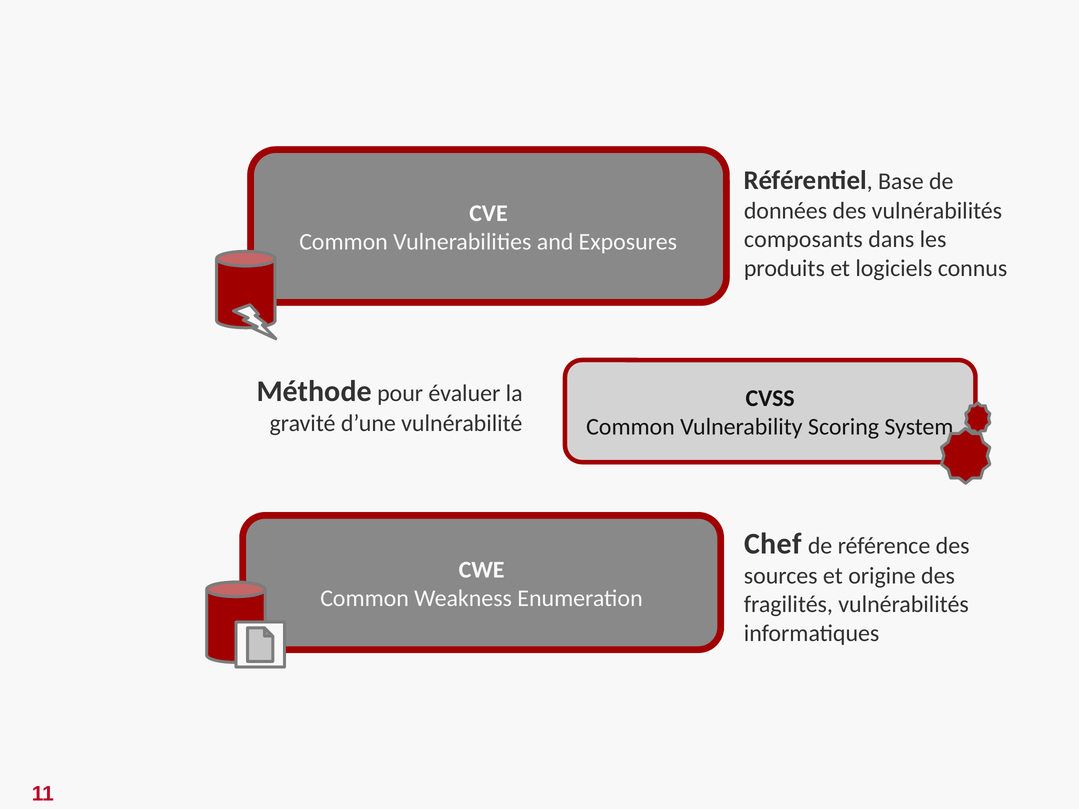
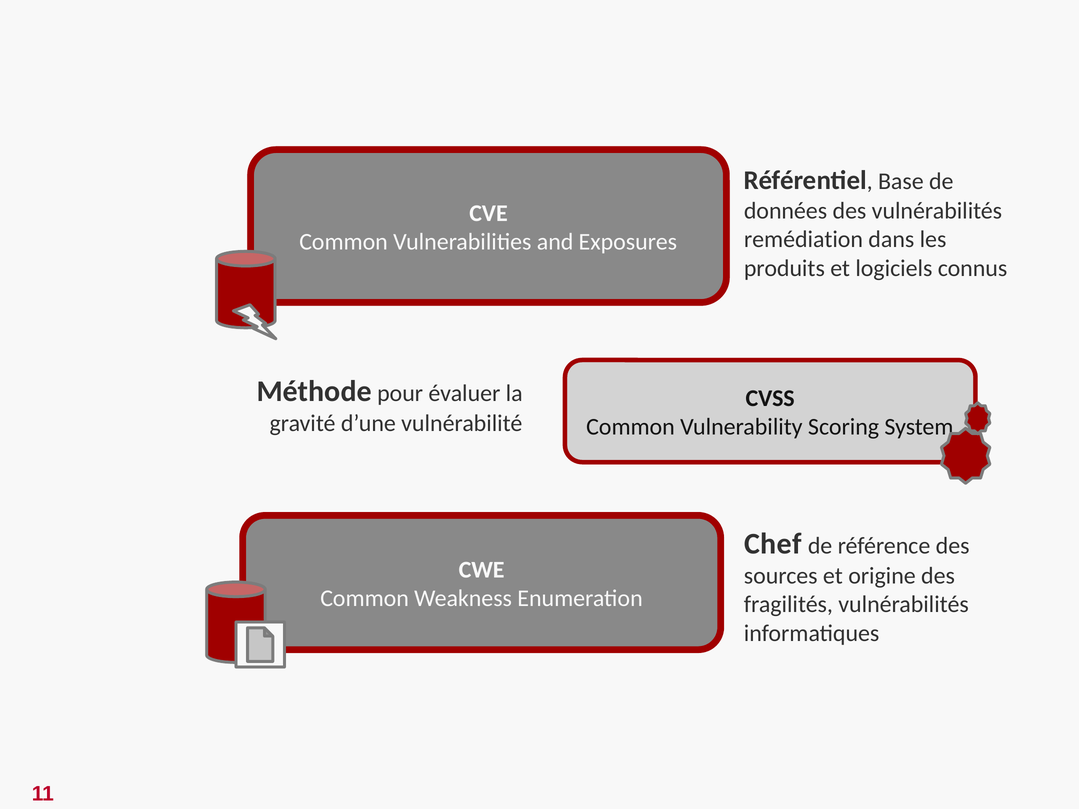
composants: composants -> remédiation (803, 240)
